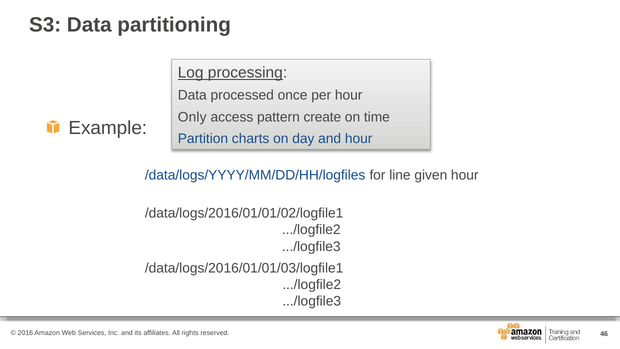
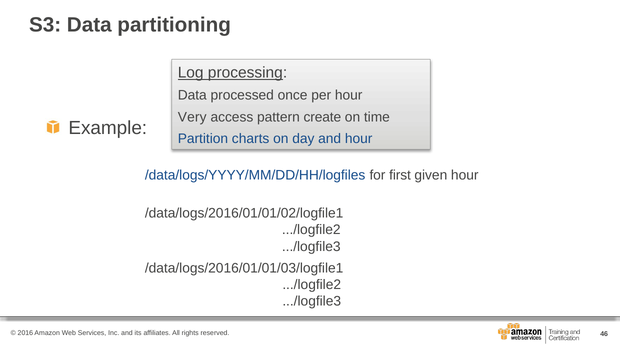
Only: Only -> Very (192, 117)
line: line -> first (400, 175)
